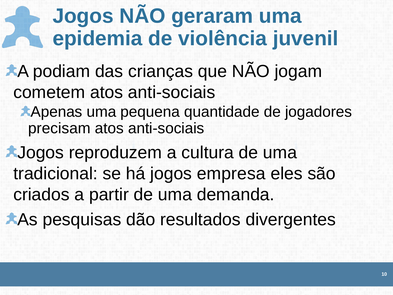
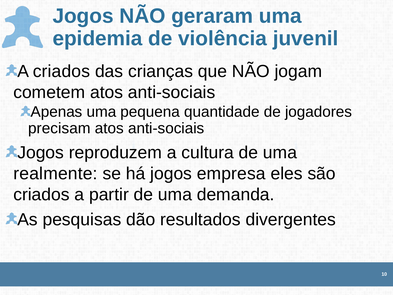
A podiam: podiam -> criados (61, 71)
tradicional: tradicional -> realmente (55, 173)
